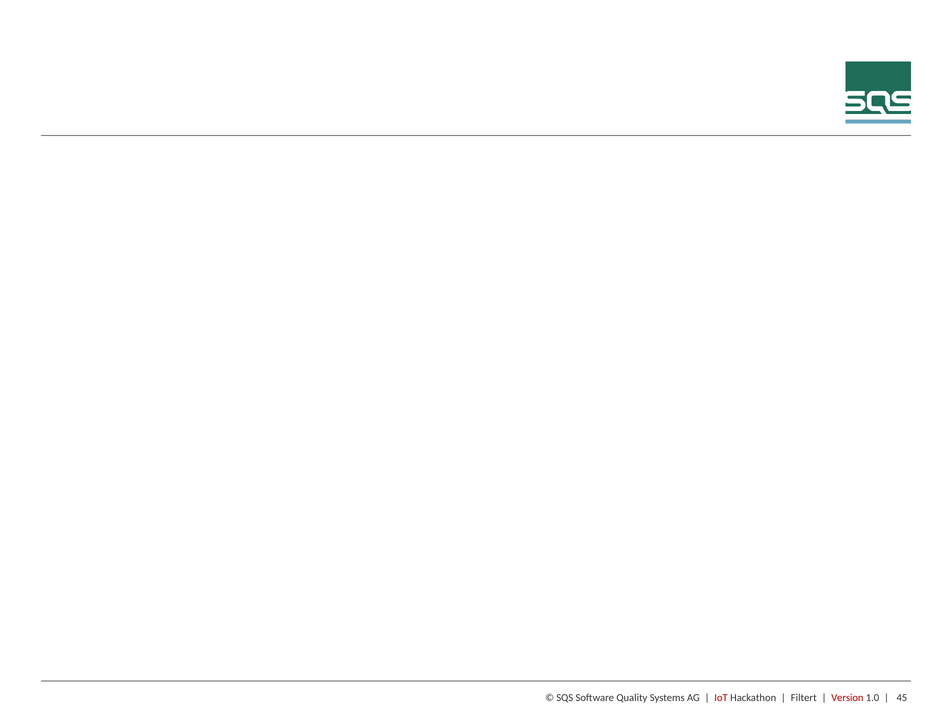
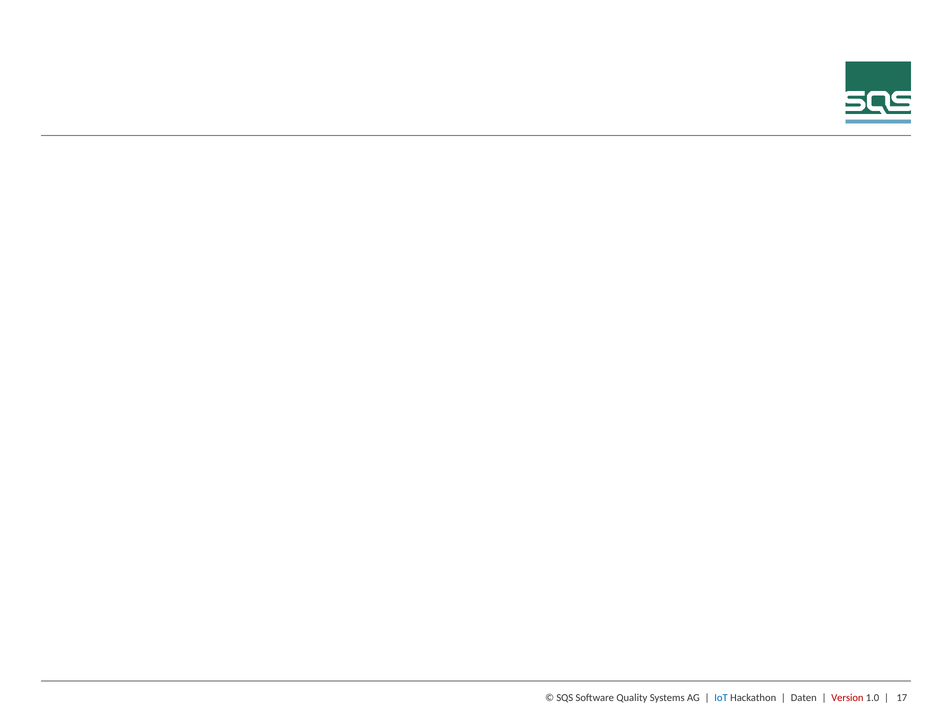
IoT colour: red -> blue (721, 698)
Filtert: Filtert -> Daten (804, 698)
45: 45 -> 17 (902, 698)
